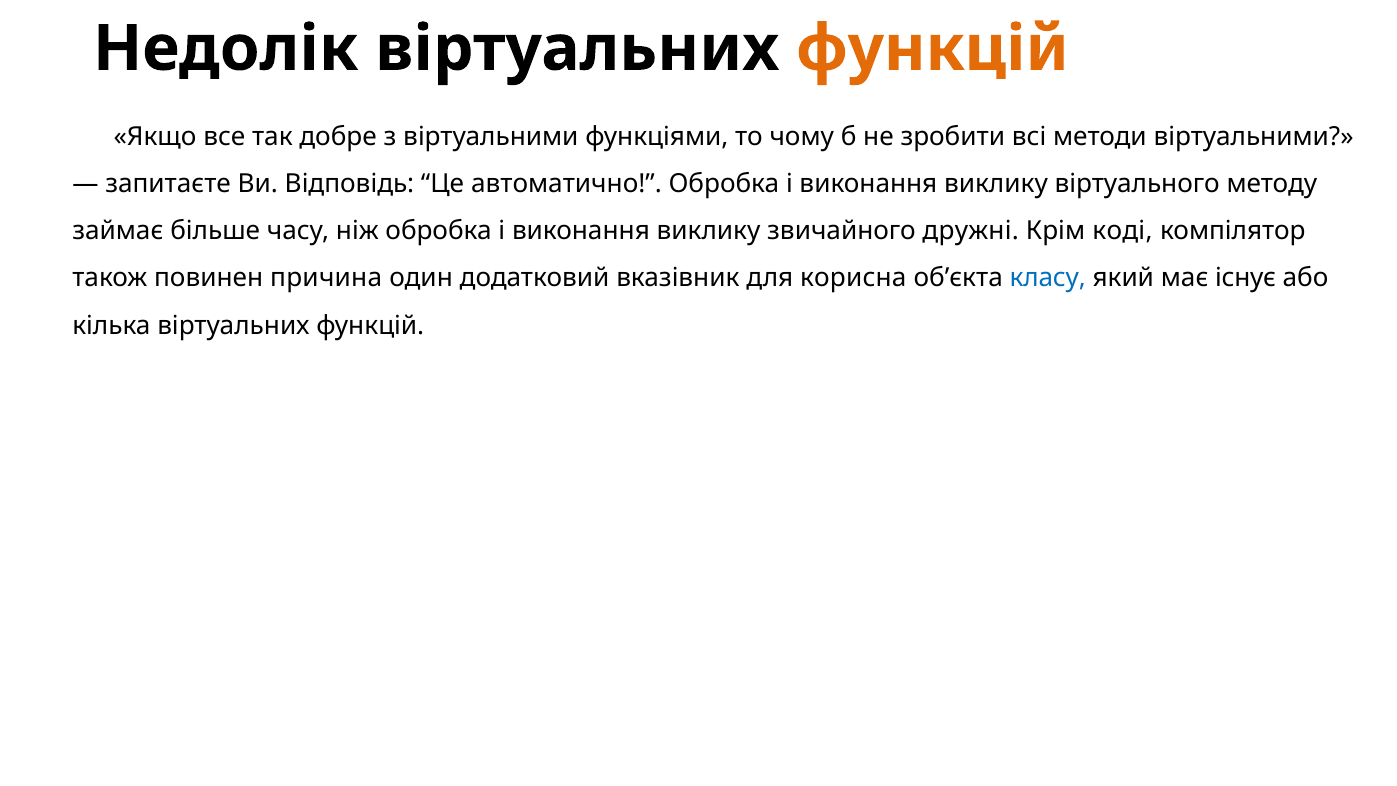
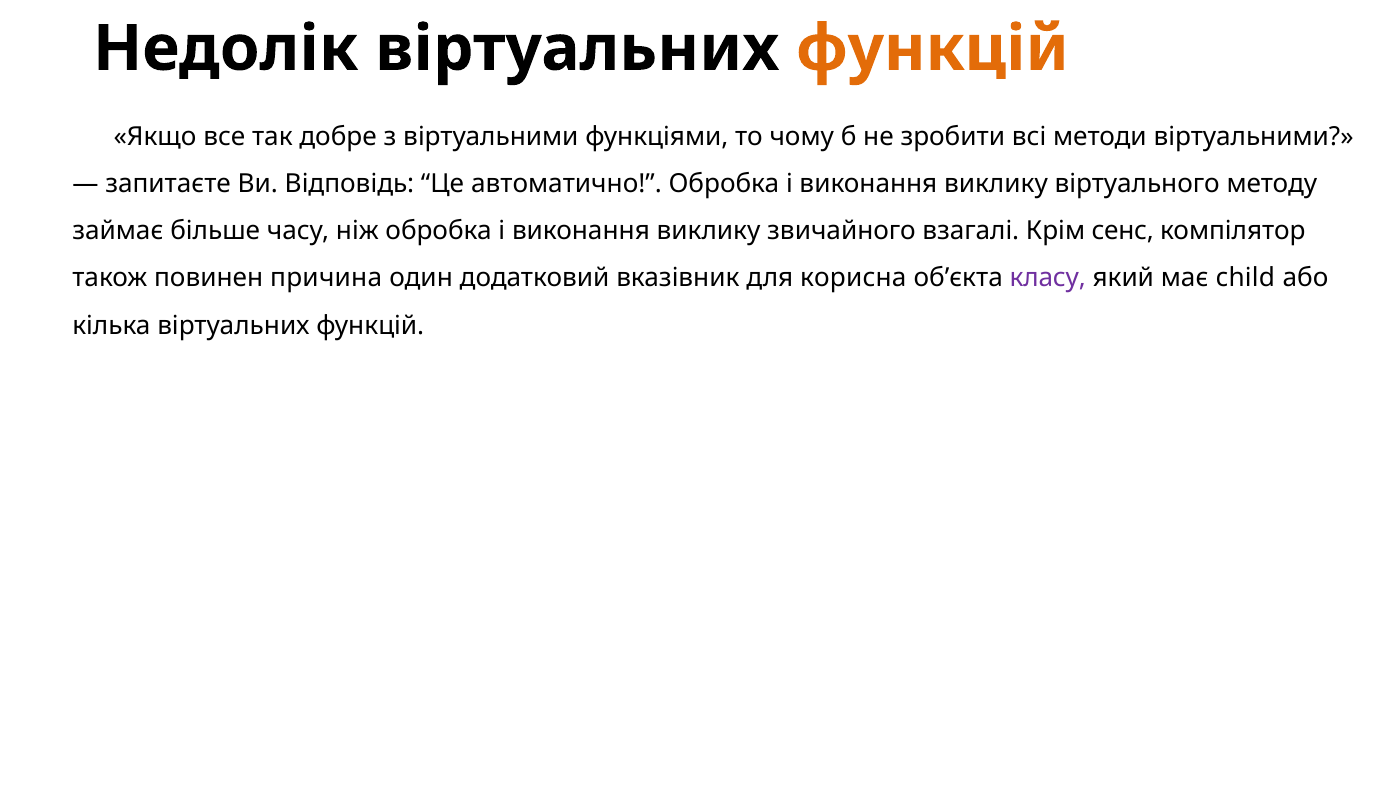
дружні: дружні -> взагалі (971, 231)
коді: коді -> сенс (1123, 231)
класу colour: blue -> purple (1048, 278)
існує: існує -> child (1245, 278)
